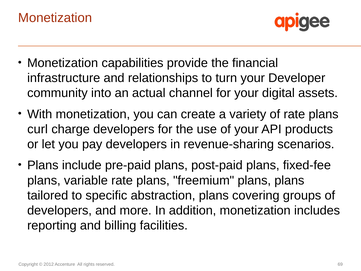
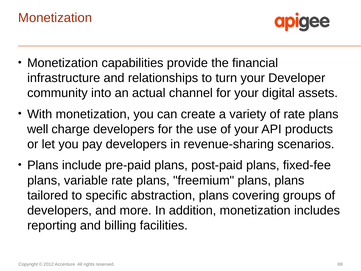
curl: curl -> well (38, 129)
